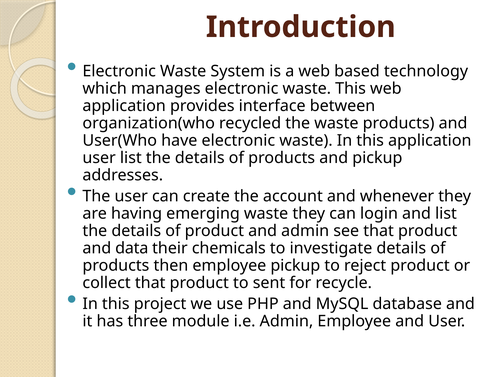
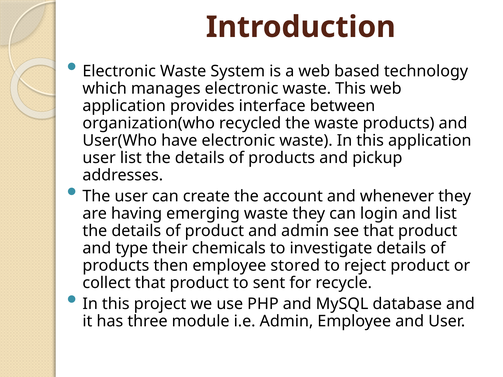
data: data -> type (132, 248)
employee pickup: pickup -> stored (295, 266)
